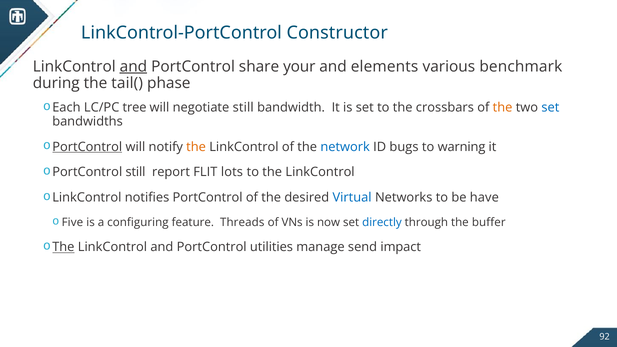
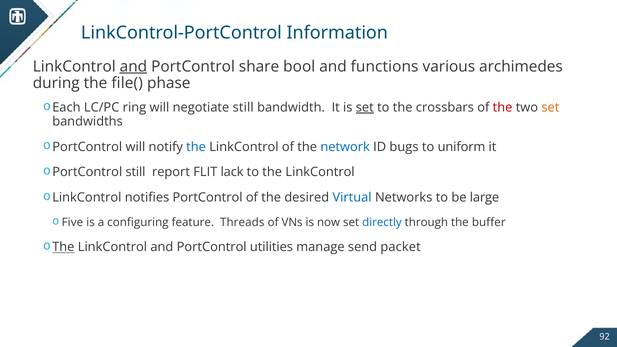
Constructor: Constructor -> Information (337, 33)
your: your -> bool (299, 67)
elements: elements -> functions (385, 67)
benchmark: benchmark -> archimedes (521, 67)
tail(: tail( -> file( (127, 83)
tree: tree -> ring (134, 107)
set underline: none -> present (365, 107)
the colour: orange -> red (503, 107)
set colour: blue -> orange (550, 107)
PortControl underline: present -> none (87, 147)
the colour: orange -> blue (196, 147)
warning: warning -> uniform (461, 147)
lots: lots -> lack (232, 172)
have: have -> large (484, 198)
impact: impact -> packet (401, 247)
